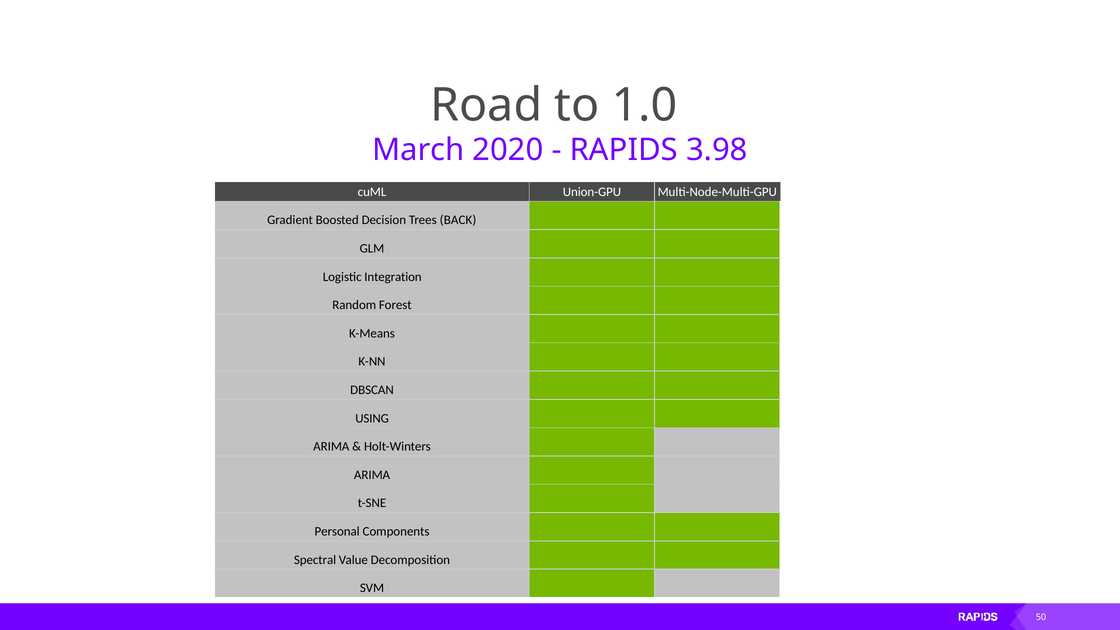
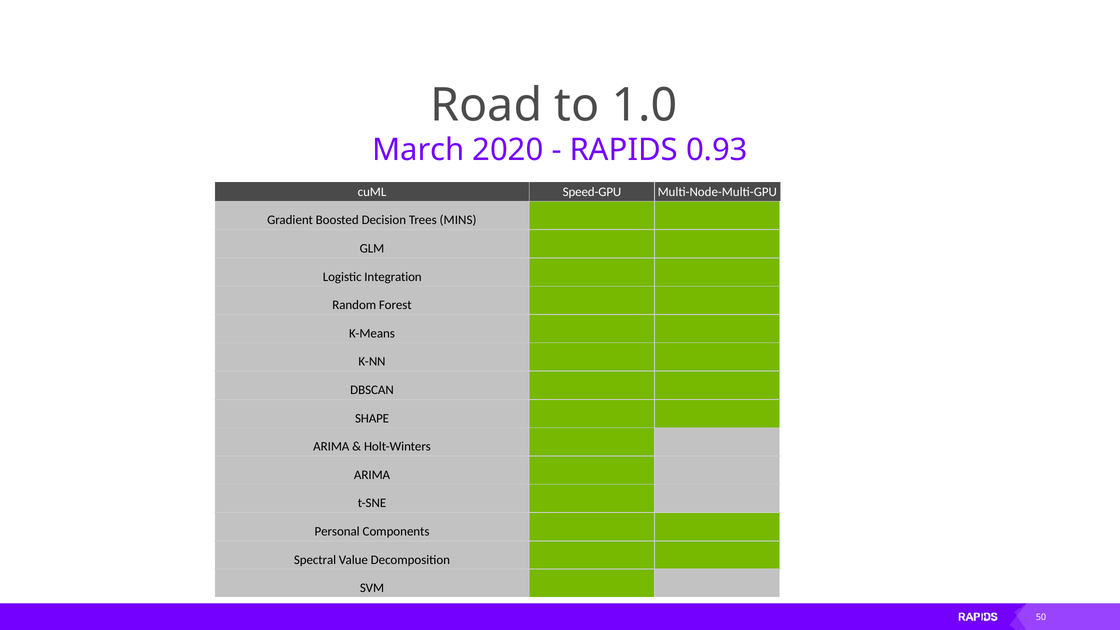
3.98: 3.98 -> 0.93 (717, 150)
Union-GPU: Union-GPU -> Speed-GPU (592, 192)
BACK: BACK -> MINS (458, 220)
USING: USING -> SHAPE (372, 418)
